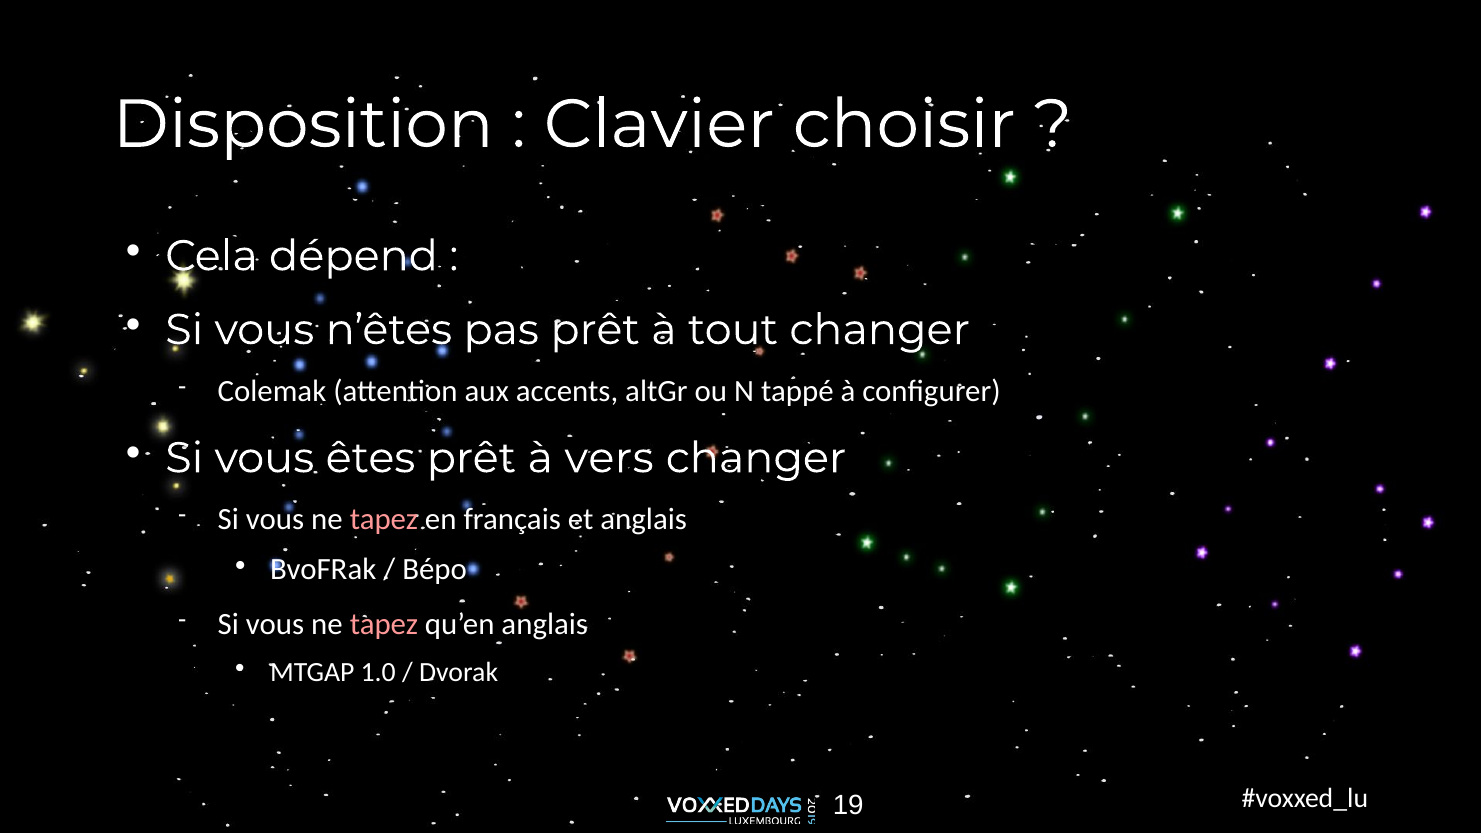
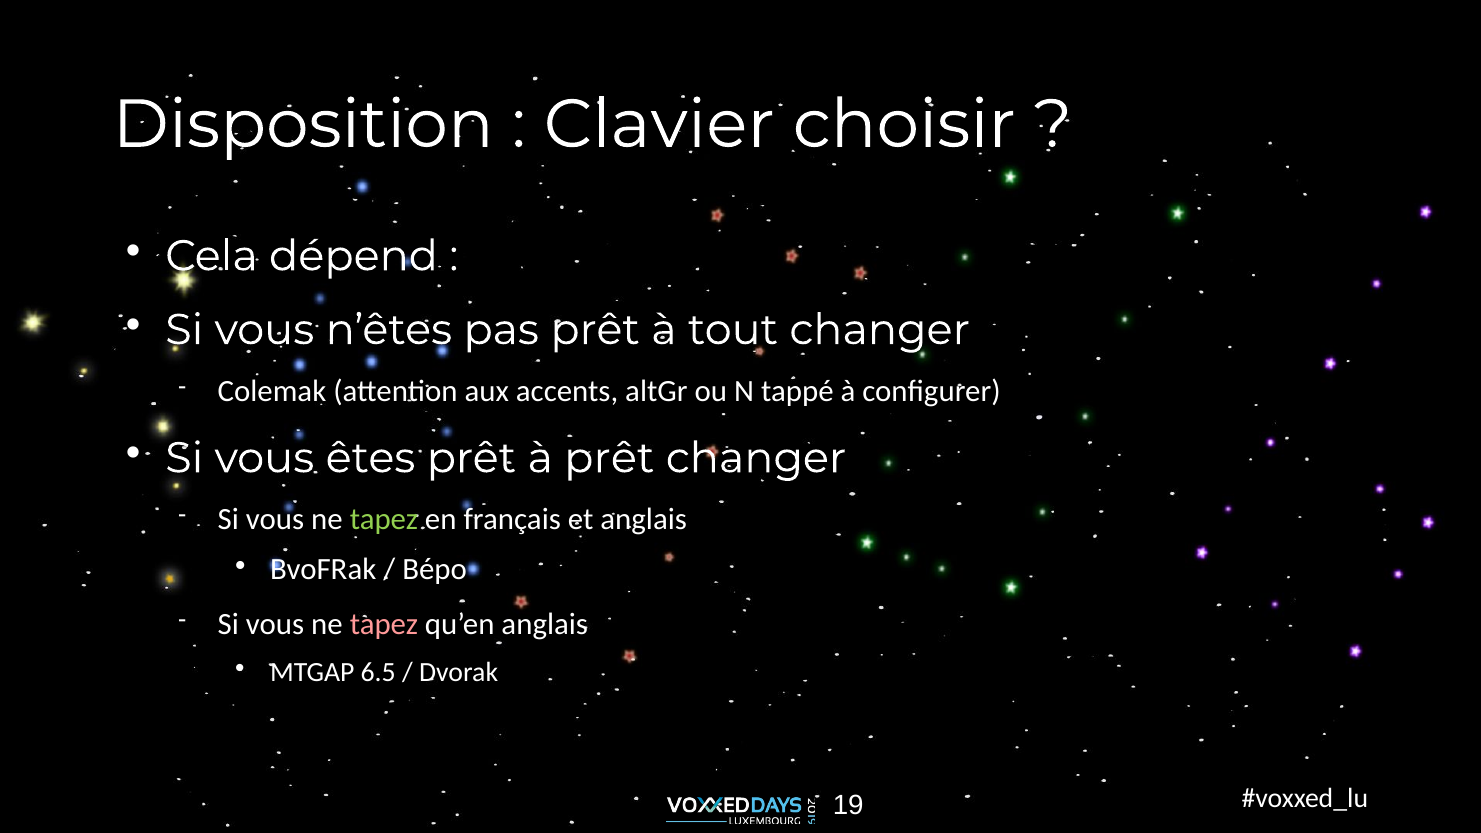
à vers: vers -> prêt (609, 458)
tapez colour: pink -> light green (384, 519)
1.0: 1.0 -> 6.5 (378, 672)
